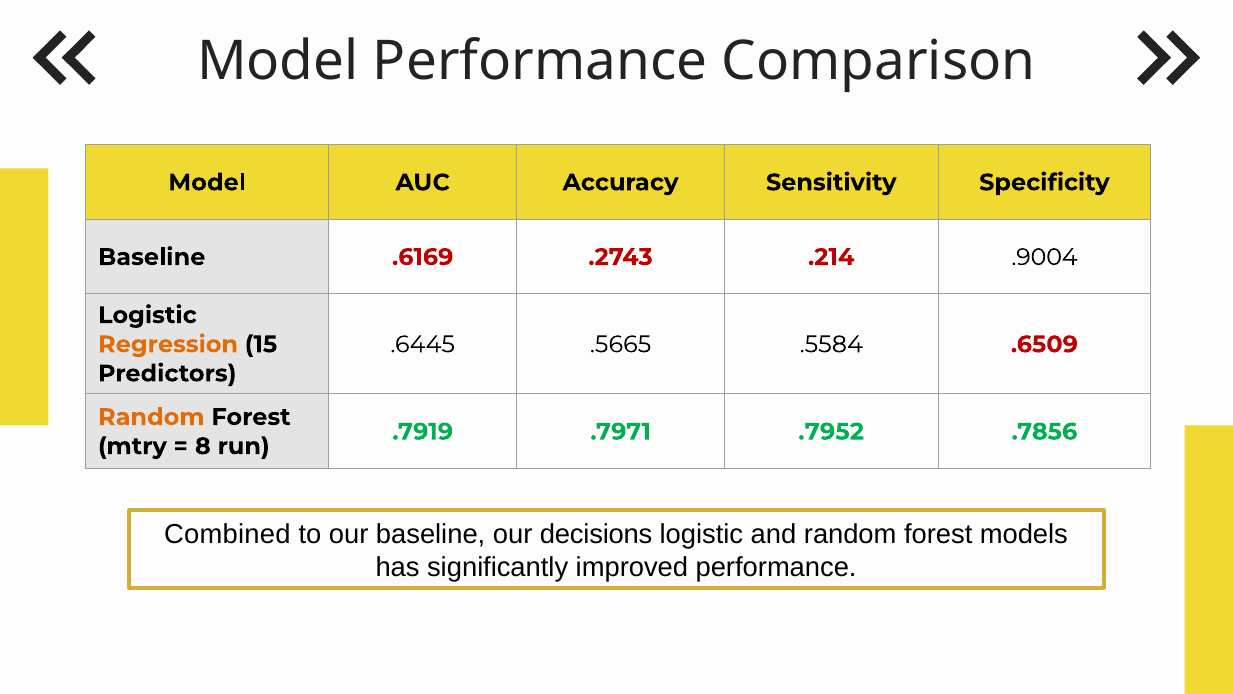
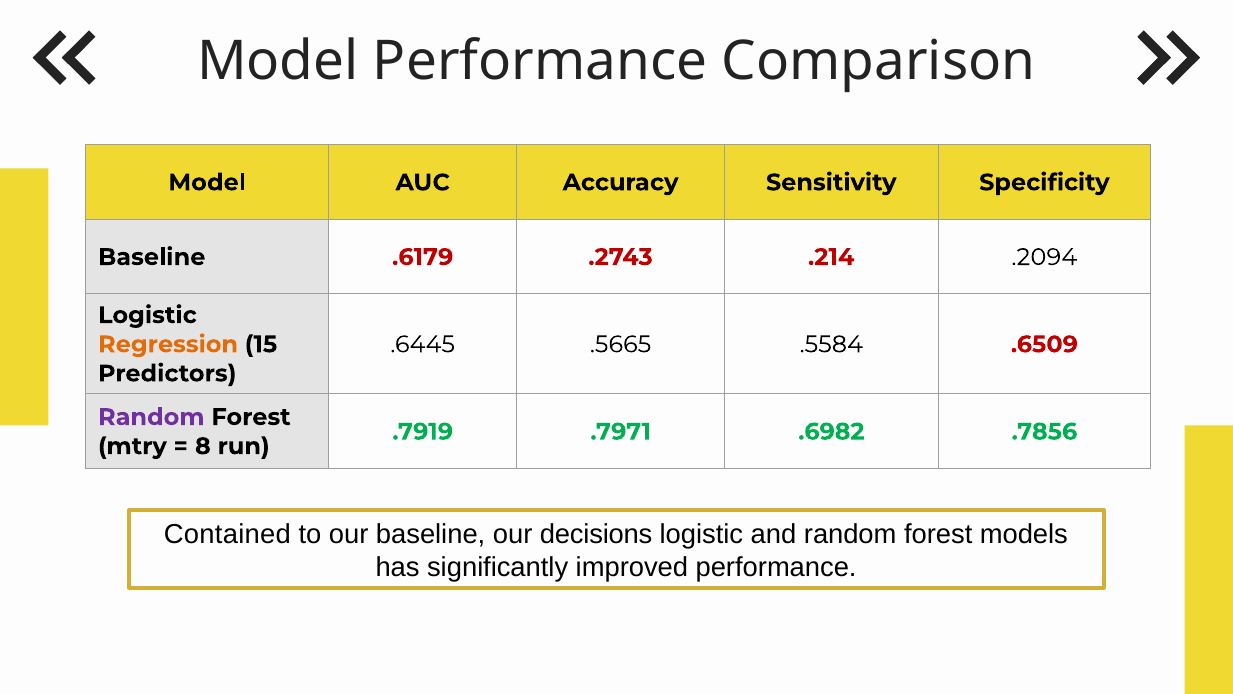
.6169: .6169 -> .6179 (423, 257)
.9004: .9004 -> .2094 (1044, 257)
Random colour: orange -> purple (151, 417)
.7952: .7952 -> .6982 (831, 431)
Combined: Combined -> Contained (227, 534)
